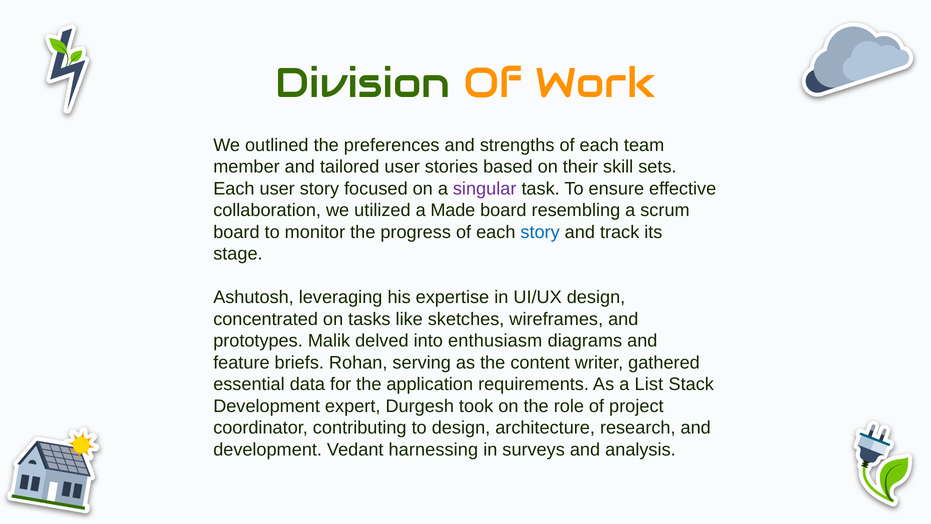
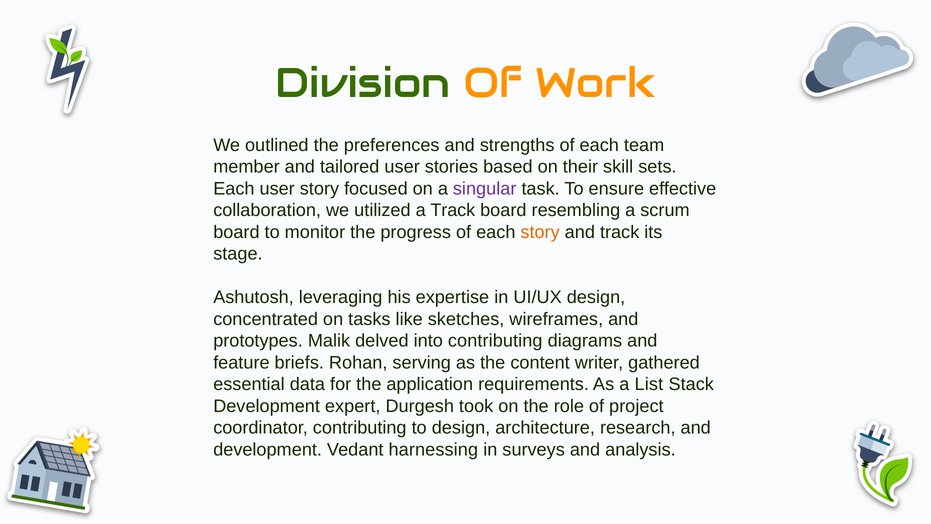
a Made: Made -> Track (453, 210)
story colour: blue -> orange (540, 232)
into enthusiasm: enthusiasm -> contributing (495, 341)
